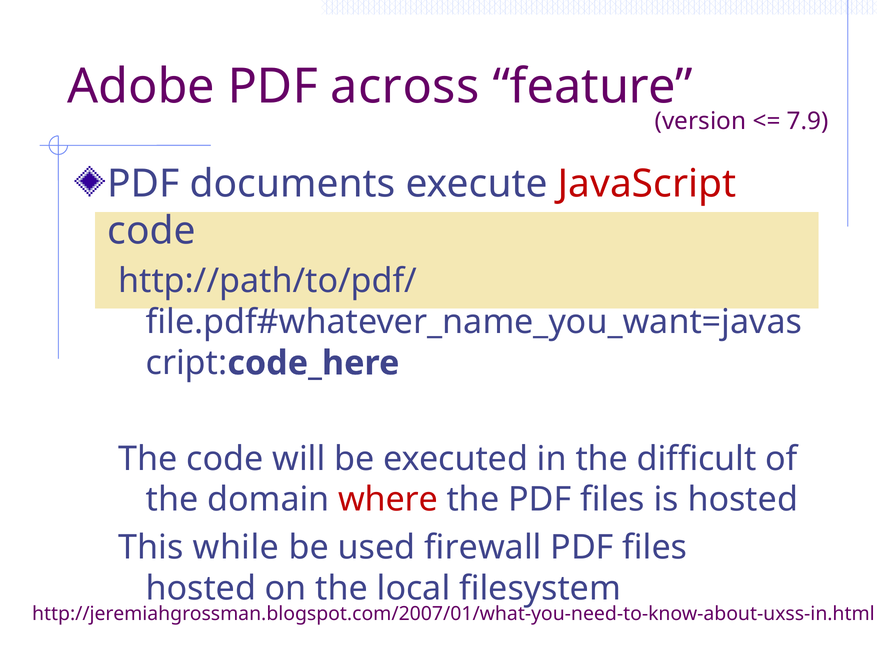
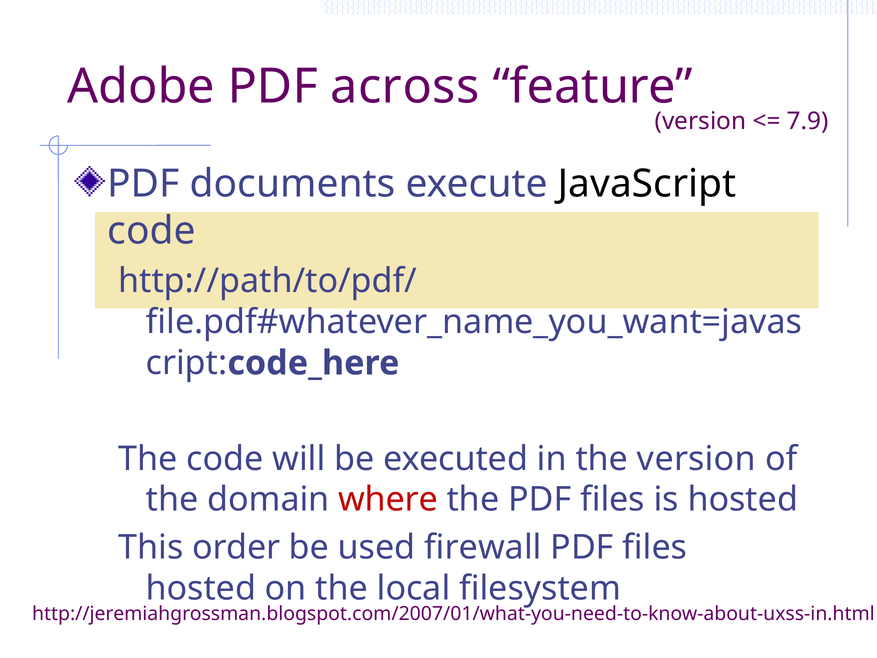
JavaScript colour: red -> black (647, 184)
the difficult: difficult -> version (696, 459)
while: while -> order (236, 547)
